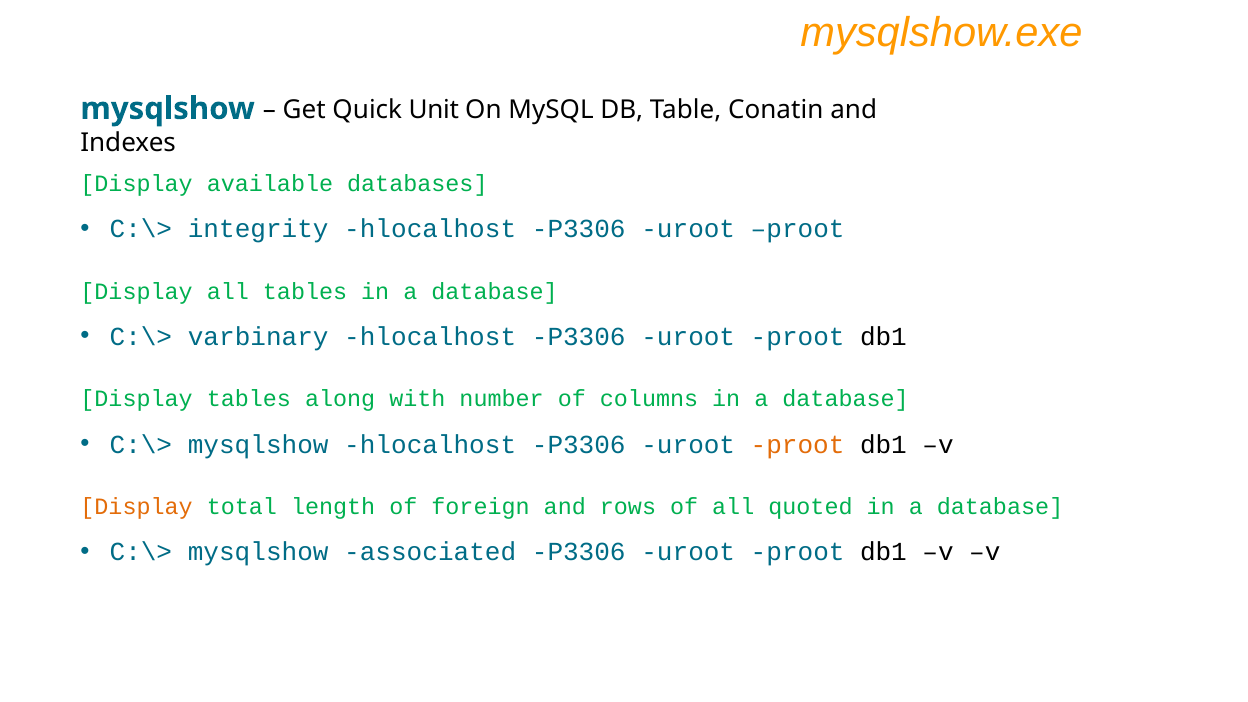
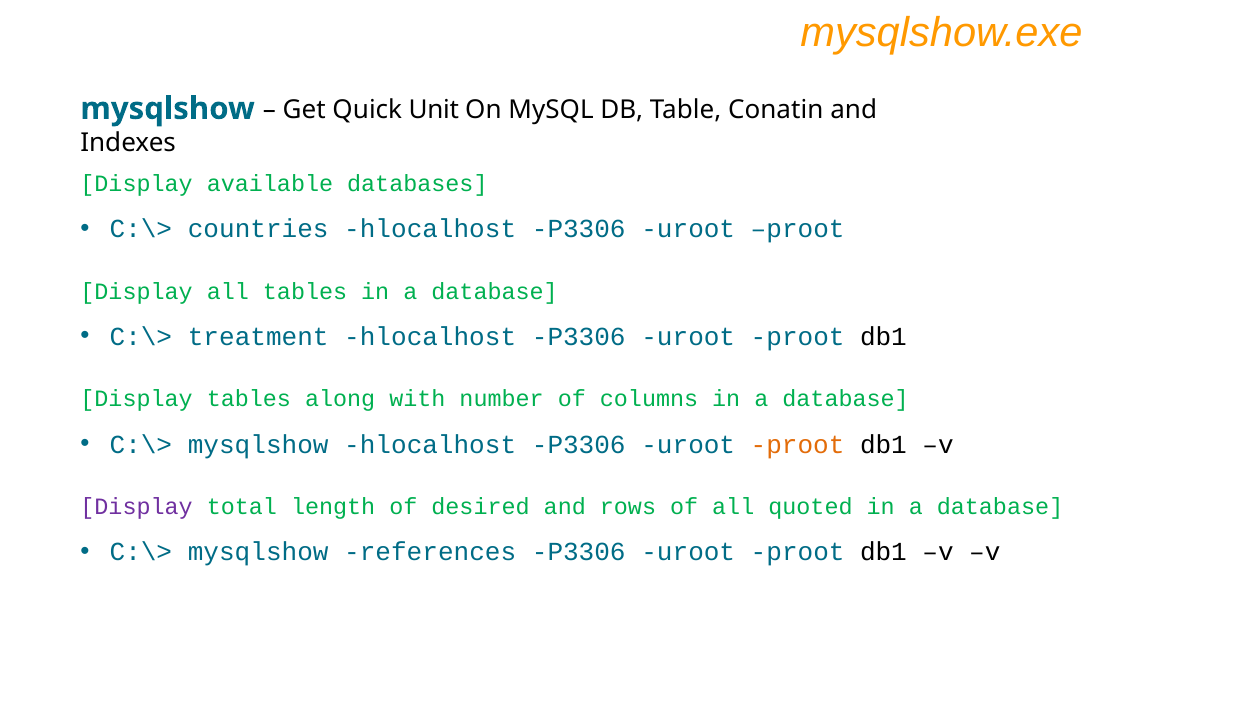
integrity: integrity -> countries (258, 229)
varbinary: varbinary -> treatment (258, 337)
Display colour: orange -> purple (137, 507)
foreign: foreign -> desired (481, 507)
associated: associated -> references (430, 552)
